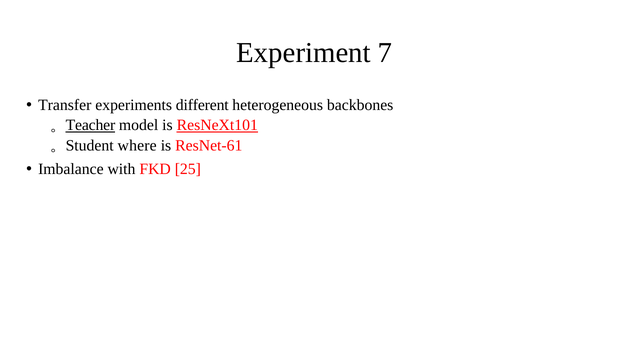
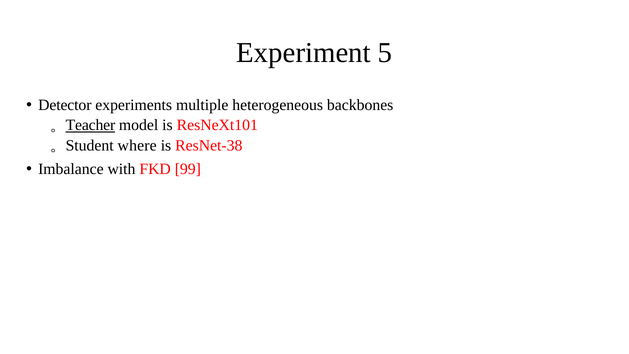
7: 7 -> 5 (385, 53)
Transfer: Transfer -> Detector (65, 105)
different: different -> multiple (202, 105)
ResNeXt101 underline: present -> none (217, 125)
ResNet-61: ResNet-61 -> ResNet-38 (209, 145)
25: 25 -> 99 (188, 169)
